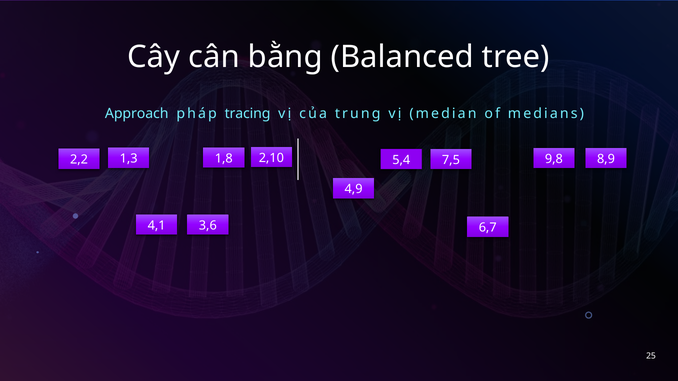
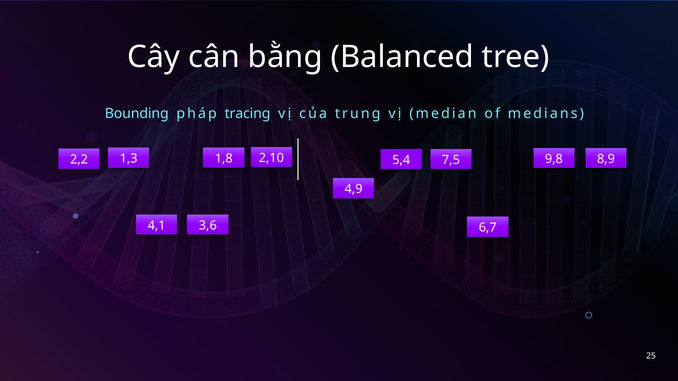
Approach: Approach -> Bounding (137, 114)
